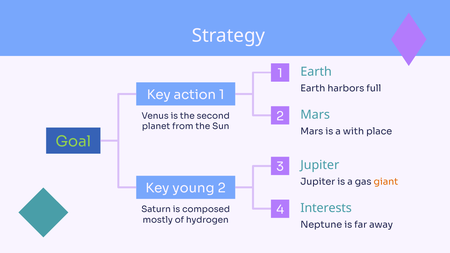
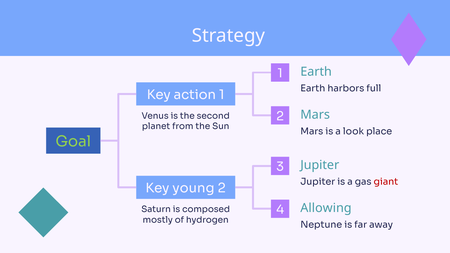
with: with -> look (353, 131)
giant colour: orange -> red (386, 182)
Interests: Interests -> Allowing (326, 208)
